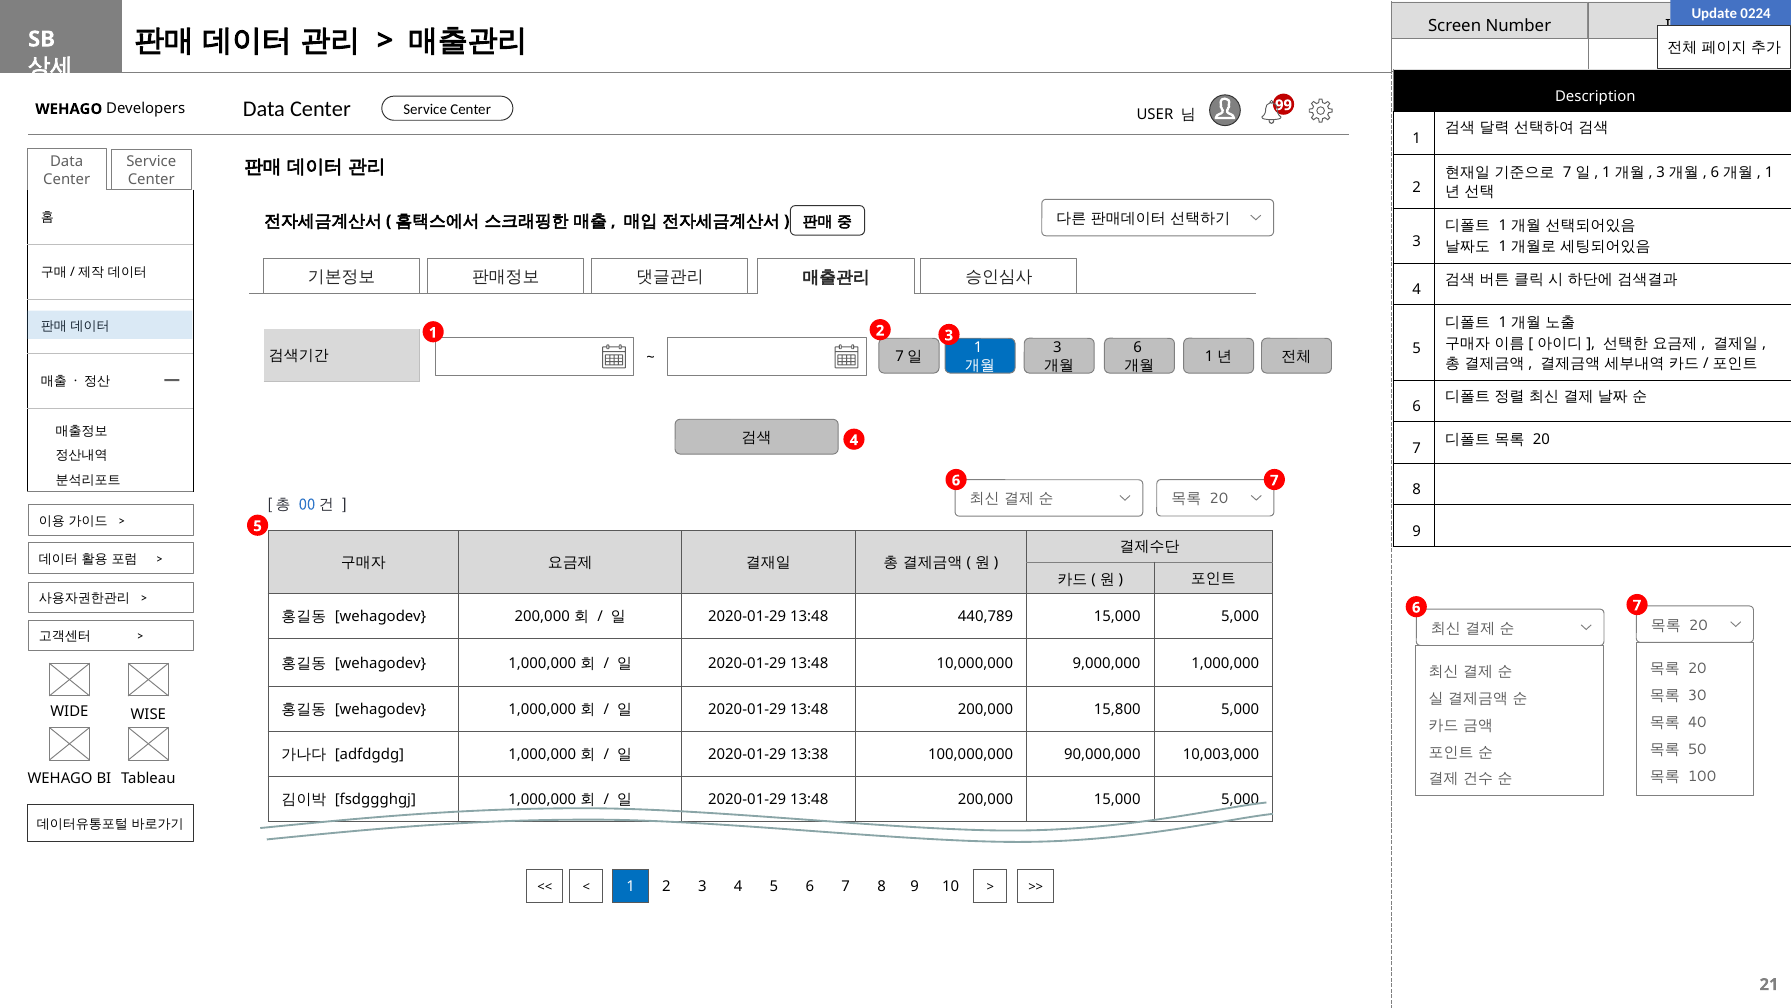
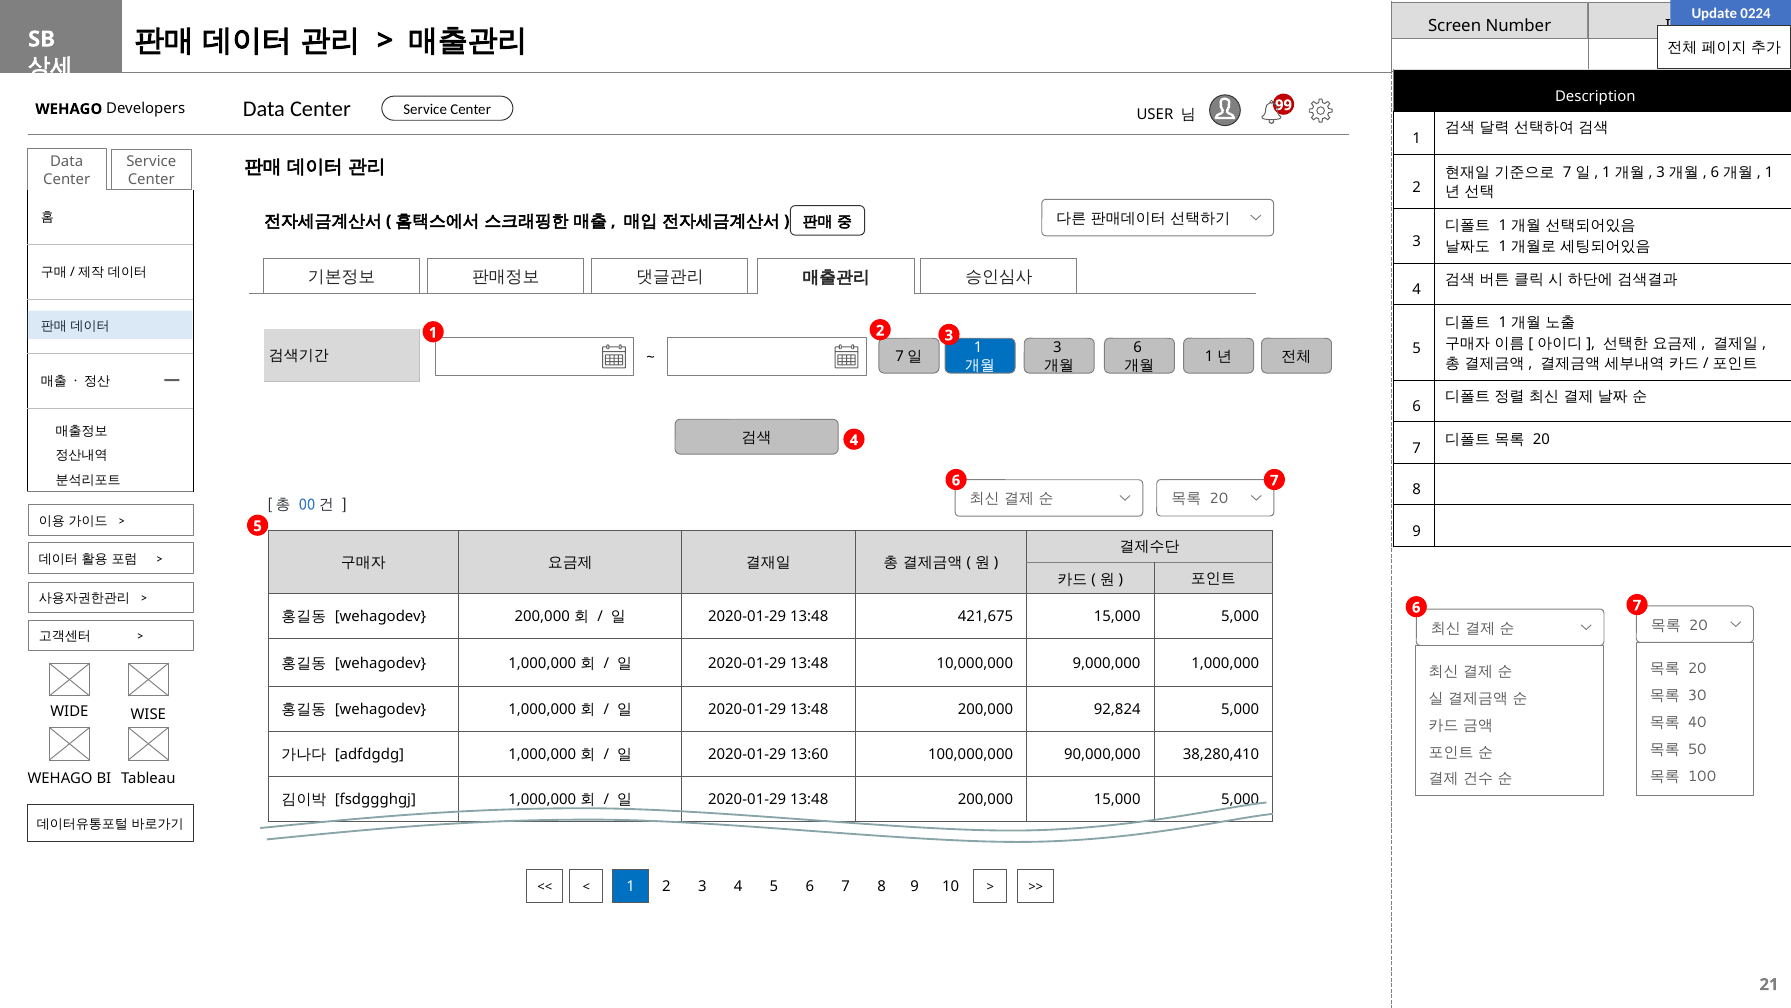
440,789: 440,789 -> 421,675 (986, 616)
15,800: 15,800 -> 92,824 (1117, 710)
13:38: 13:38 -> 13:60 (809, 754)
10,003,000: 10,003,000 -> 38,280,410 (1221, 754)
